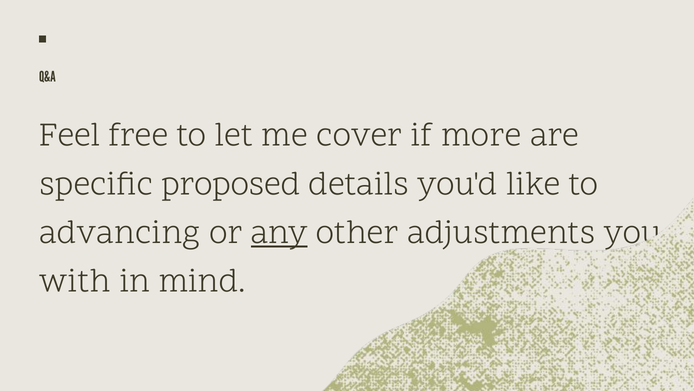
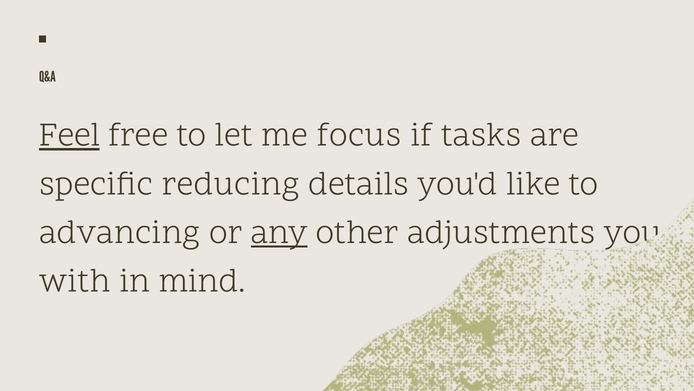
Feel underline: none -> present (70, 134)
cover: cover -> focus (359, 134)
more: more -> tasks (481, 134)
proposed: proposed -> reducing (231, 183)
